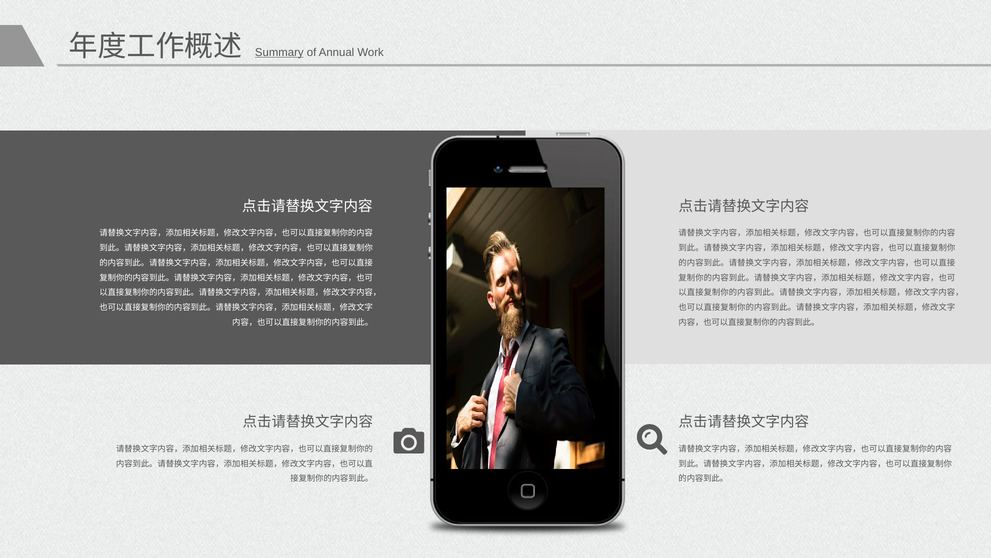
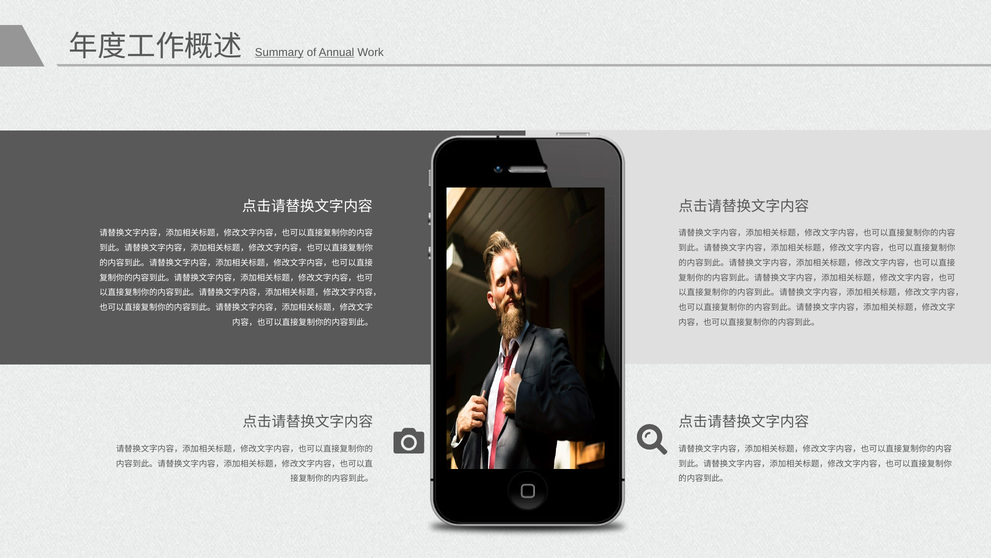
Annual underline: none -> present (337, 52)
